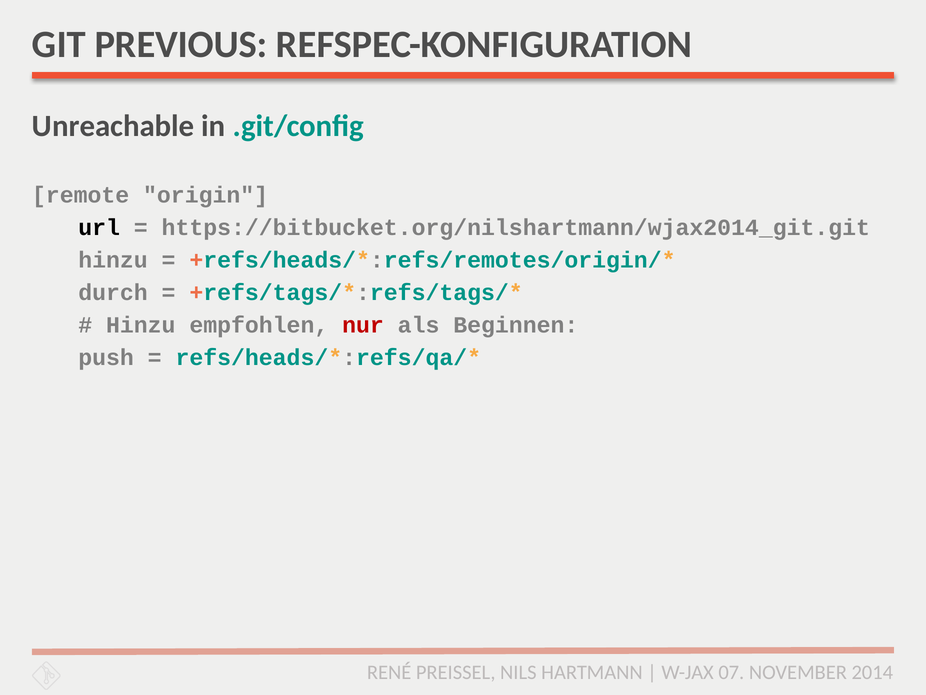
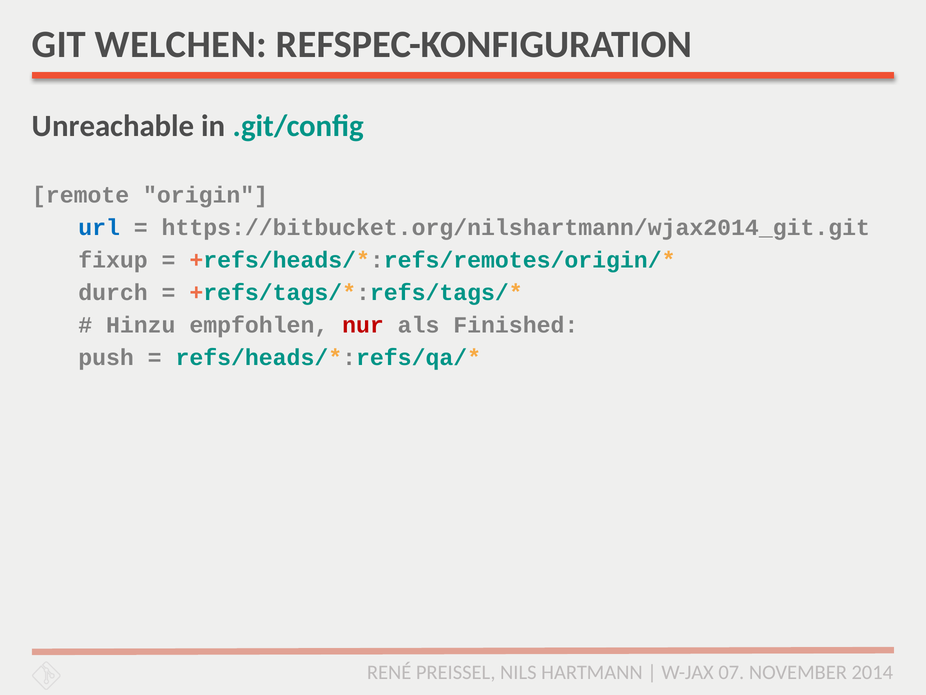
PREVIOUS: PREVIOUS -> WELCHEN (181, 45)
url colour: black -> blue (99, 227)
hinzu: hinzu -> fixup (113, 260)
Beginnen: Beginnen -> Finished (516, 325)
